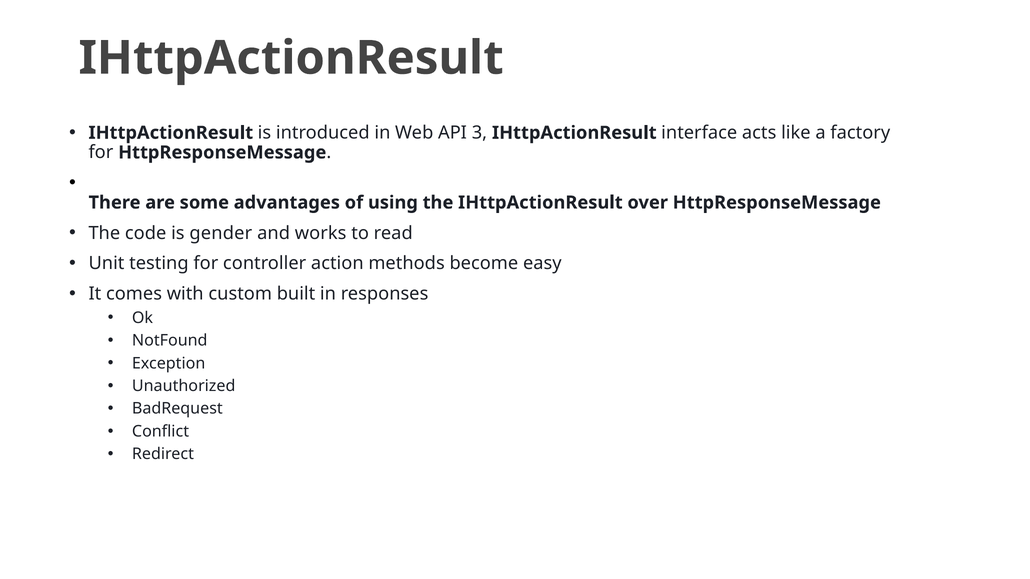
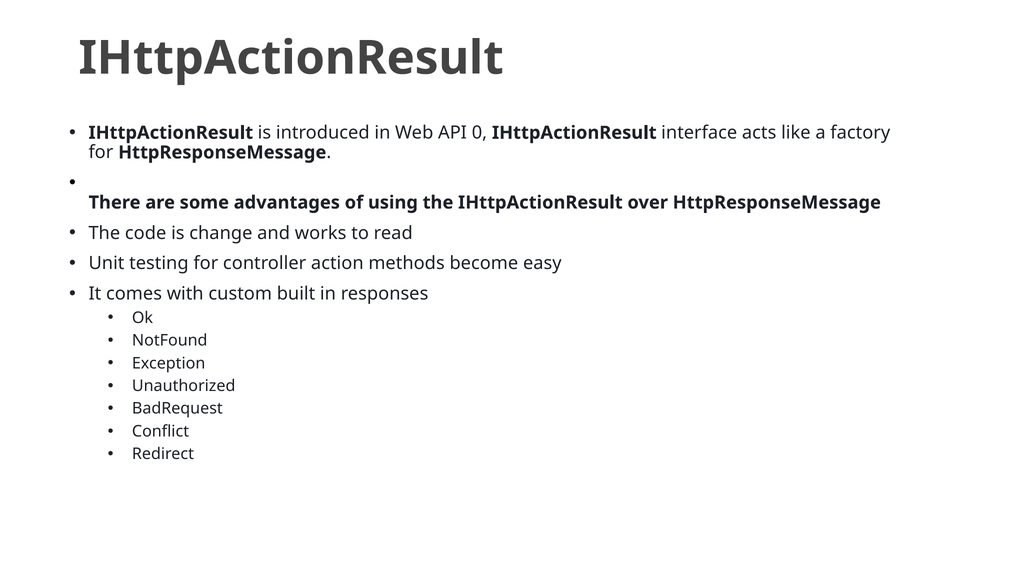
3: 3 -> 0 (479, 133)
gender: gender -> change (221, 233)
